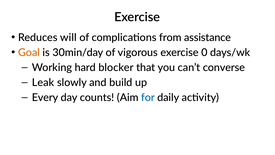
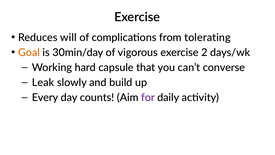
assistance: assistance -> tolerating (207, 37)
0: 0 -> 2 (204, 52)
blocker: blocker -> capsule (116, 67)
for colour: blue -> purple (148, 97)
